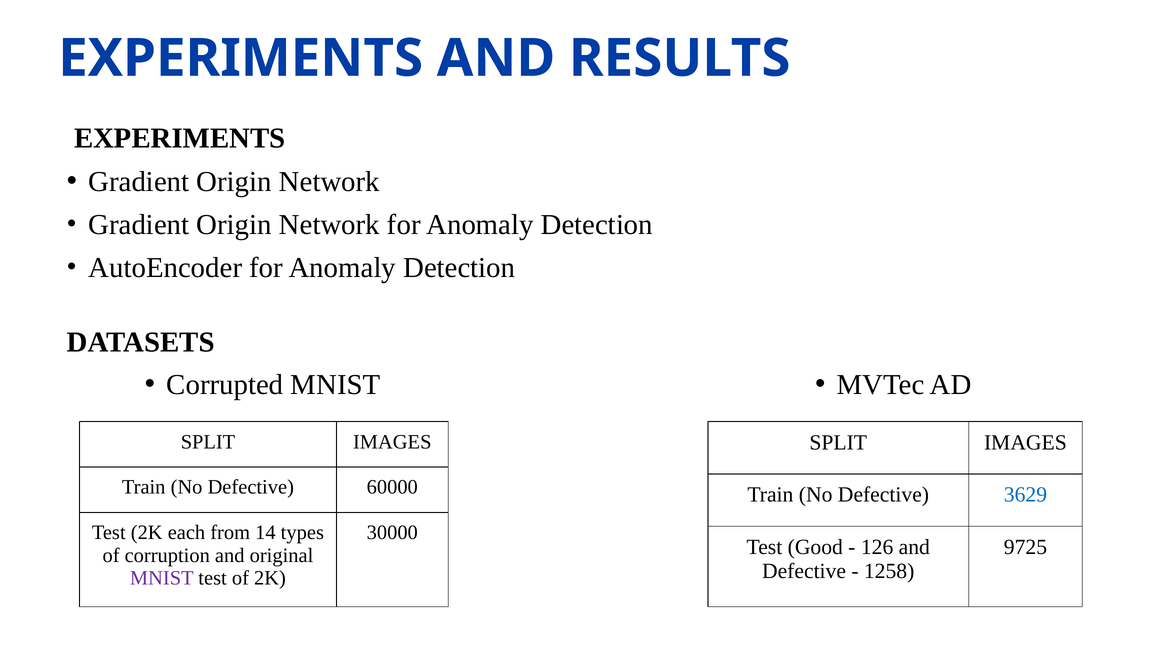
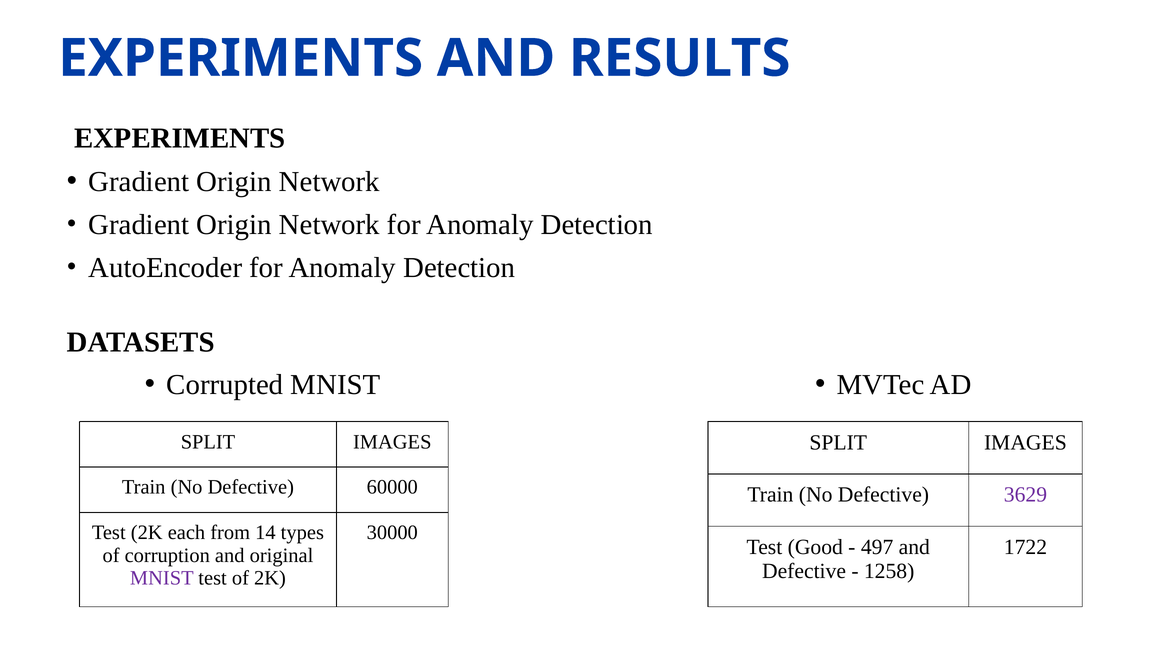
3629 colour: blue -> purple (1025, 495)
126: 126 -> 497 (877, 547)
9725: 9725 -> 1722 (1025, 547)
